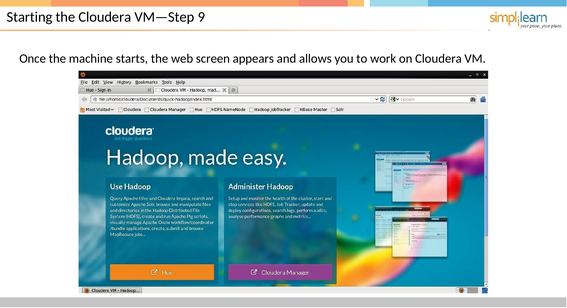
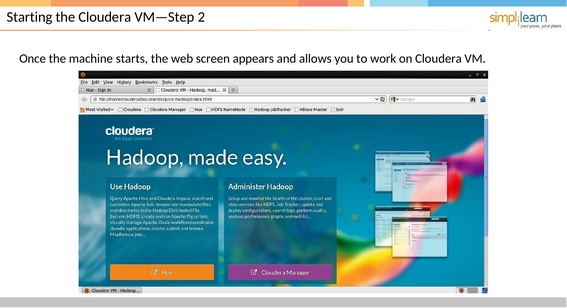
9: 9 -> 2 (201, 17)
